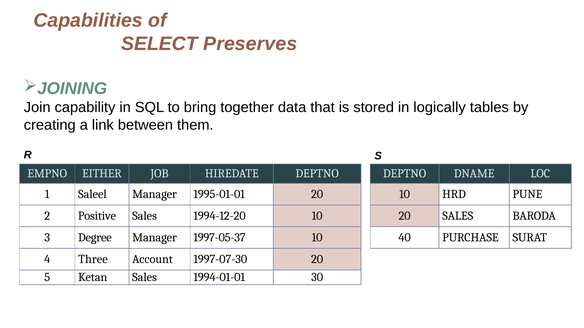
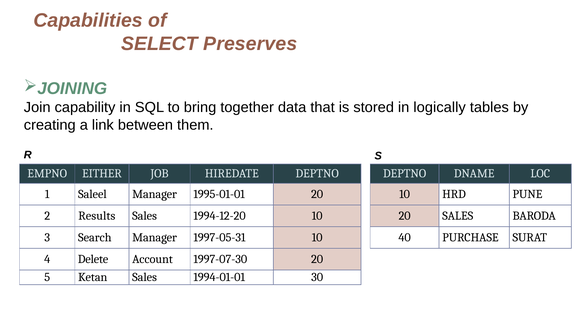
Positive: Positive -> Results (97, 216)
Degree: Degree -> Search (95, 238)
1997-05-37: 1997-05-37 -> 1997-05-31 (219, 238)
Three: Three -> Delete (93, 259)
